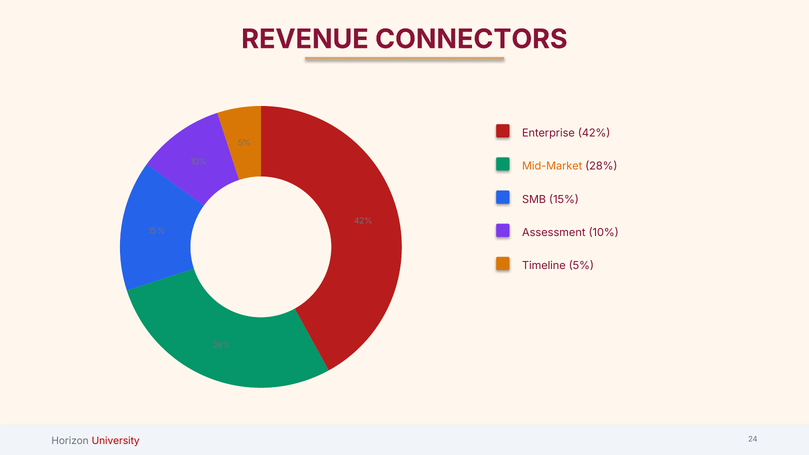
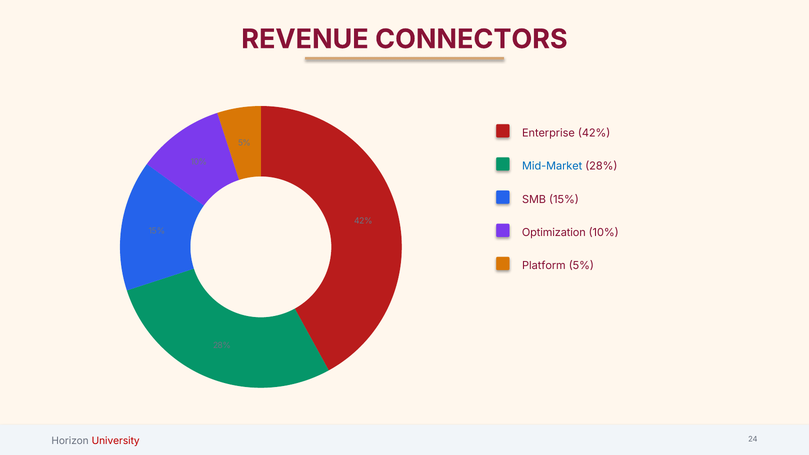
Mid-Market colour: orange -> blue (552, 166)
Assessment: Assessment -> Optimization (554, 233)
Timeline: Timeline -> Platform (544, 266)
